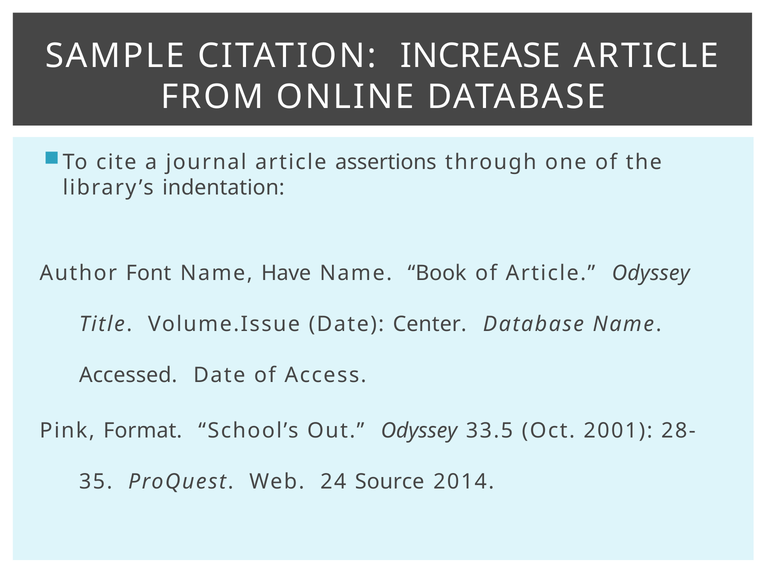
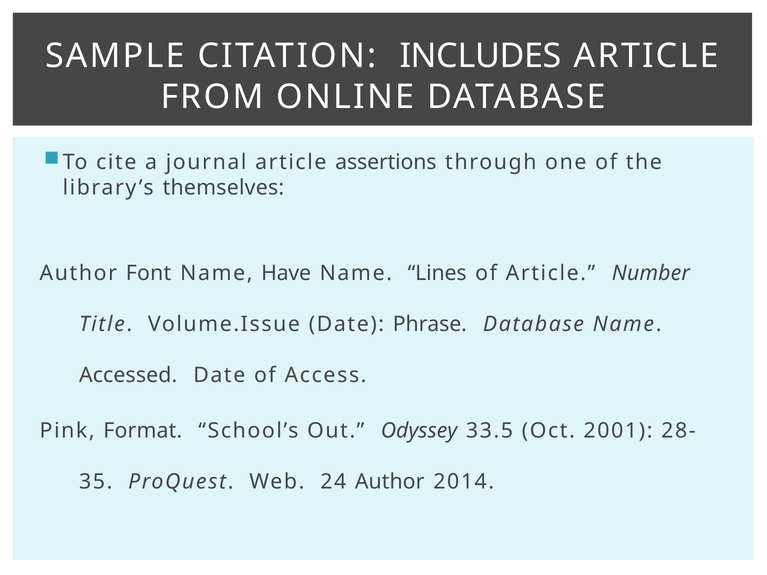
INCREASE: INCREASE -> INCLUDES (481, 56)
indentation: indentation -> themselves (223, 188)
Book: Book -> Lines (437, 273)
Article Odyssey: Odyssey -> Number (651, 273)
Center: Center -> Phrase (430, 324)
24 Source: Source -> Author (390, 482)
